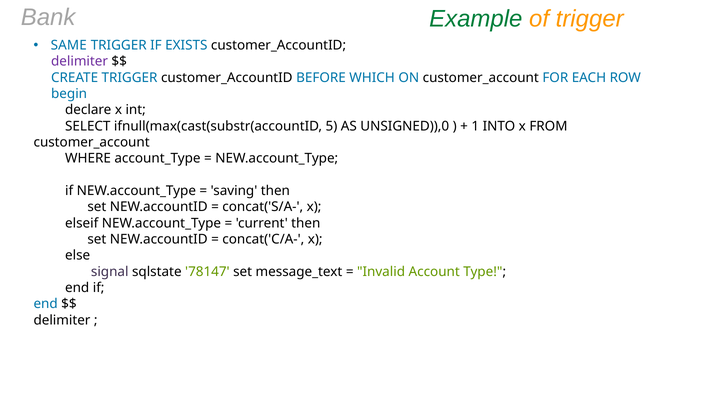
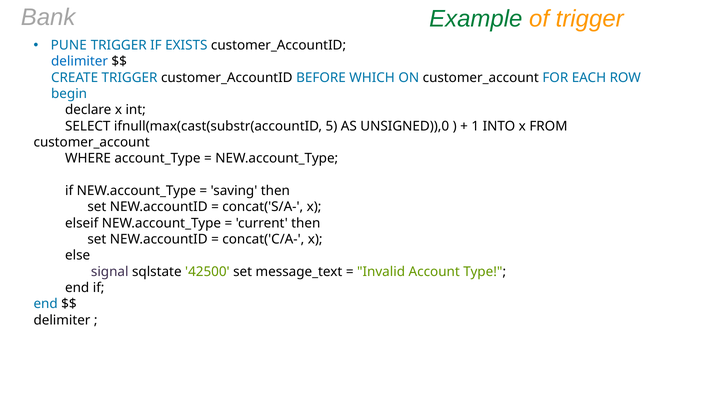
SAME: SAME -> PUNE (69, 45)
delimiter colour: purple -> blue (80, 62)
78147: 78147 -> 42500 (207, 272)
